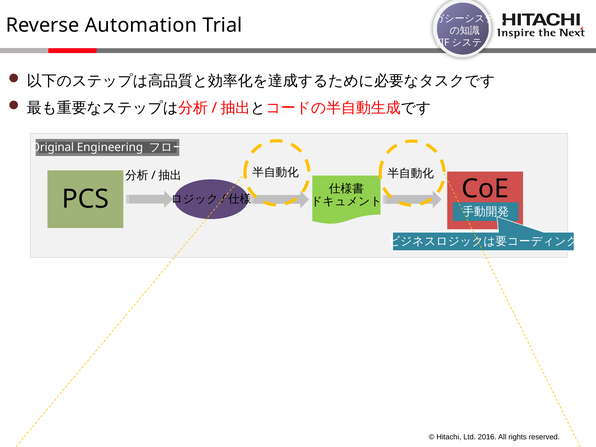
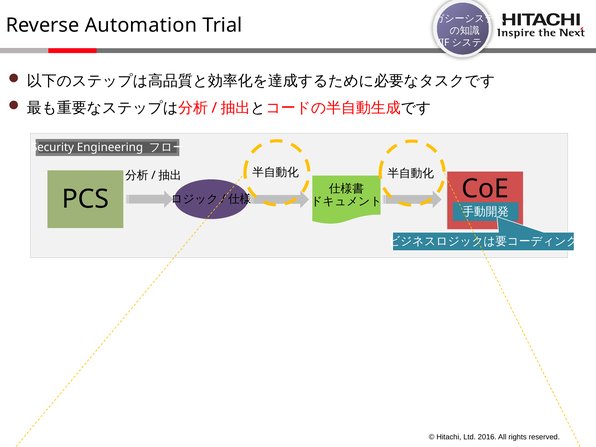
Original: Original -> Security (52, 147)
